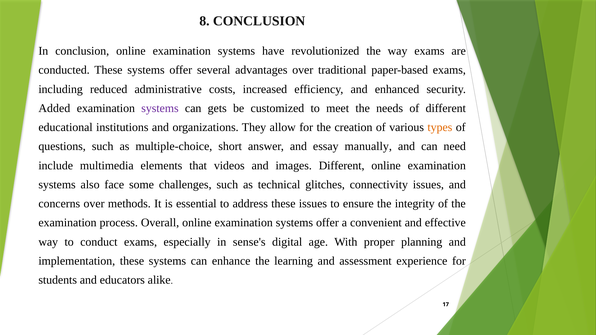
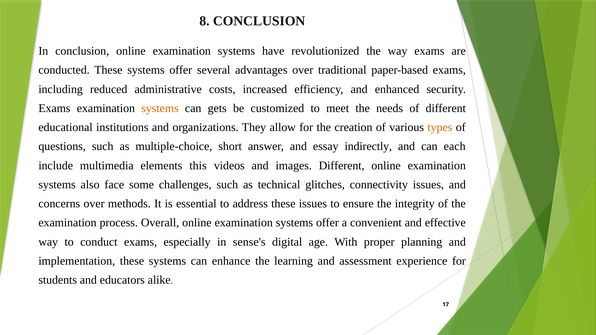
Added: Added -> Exams (54, 108)
systems colour: purple -> orange (160, 108)
manually: manually -> indirectly (368, 147)
need: need -> each (455, 147)
that: that -> this (198, 166)
